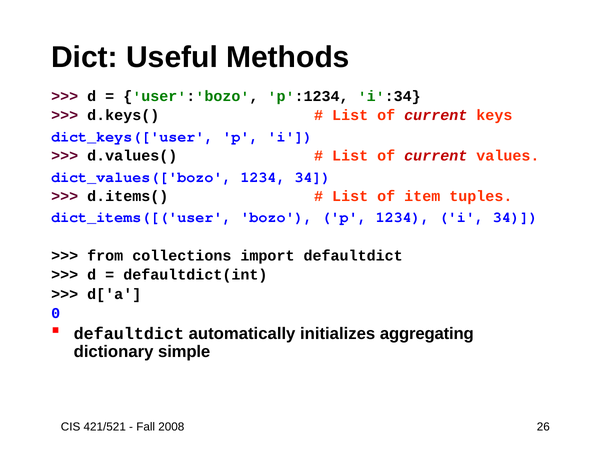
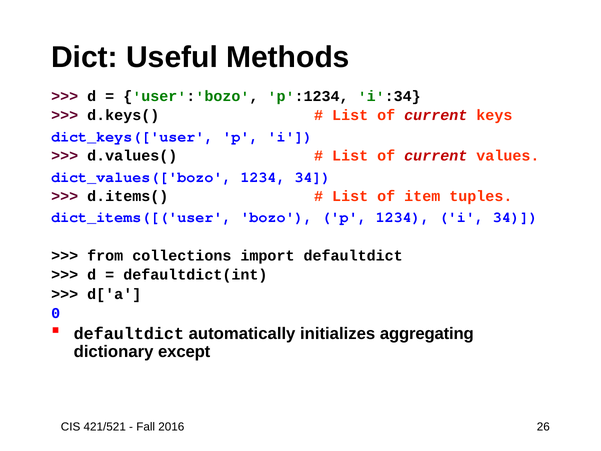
simple: simple -> except (184, 352)
2008: 2008 -> 2016 (171, 427)
